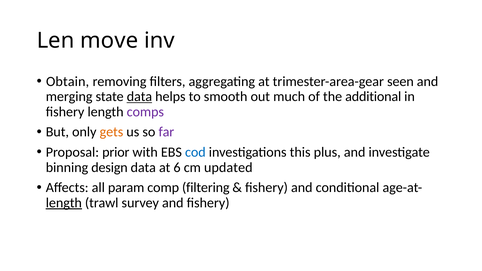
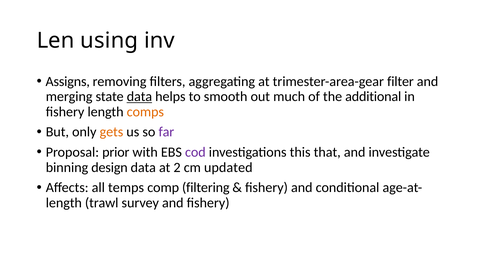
move: move -> using (109, 40)
Obtain: Obtain -> Assigns (68, 81)
seen: seen -> filter (400, 81)
comps colour: purple -> orange (145, 112)
cod colour: blue -> purple (195, 152)
plus: plus -> that (327, 152)
6: 6 -> 2 (177, 167)
param: param -> temps (126, 188)
length underline: present -> none (64, 203)
